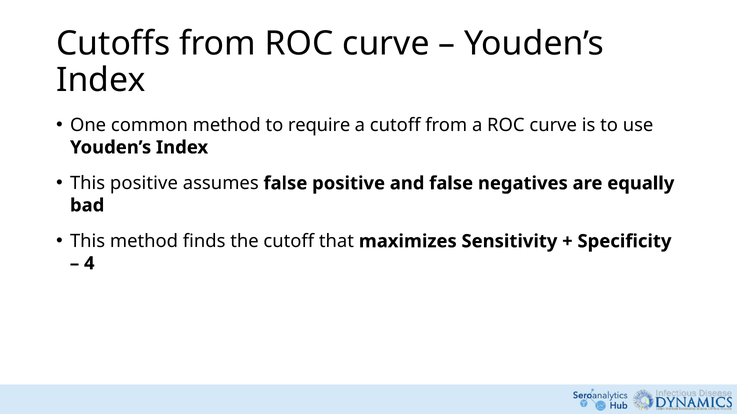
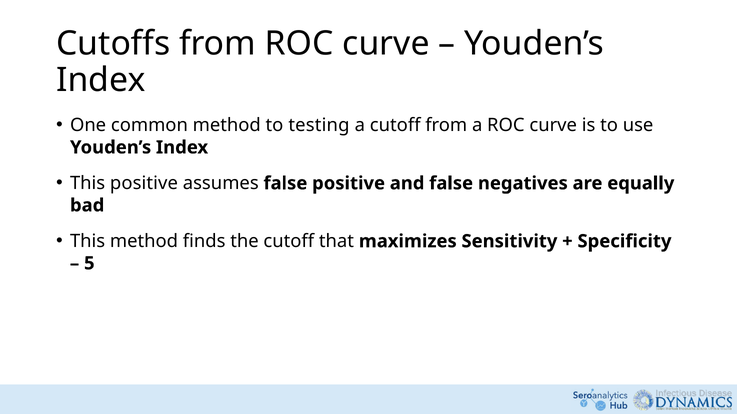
require: require -> testing (319, 125)
4: 4 -> 5 (89, 264)
